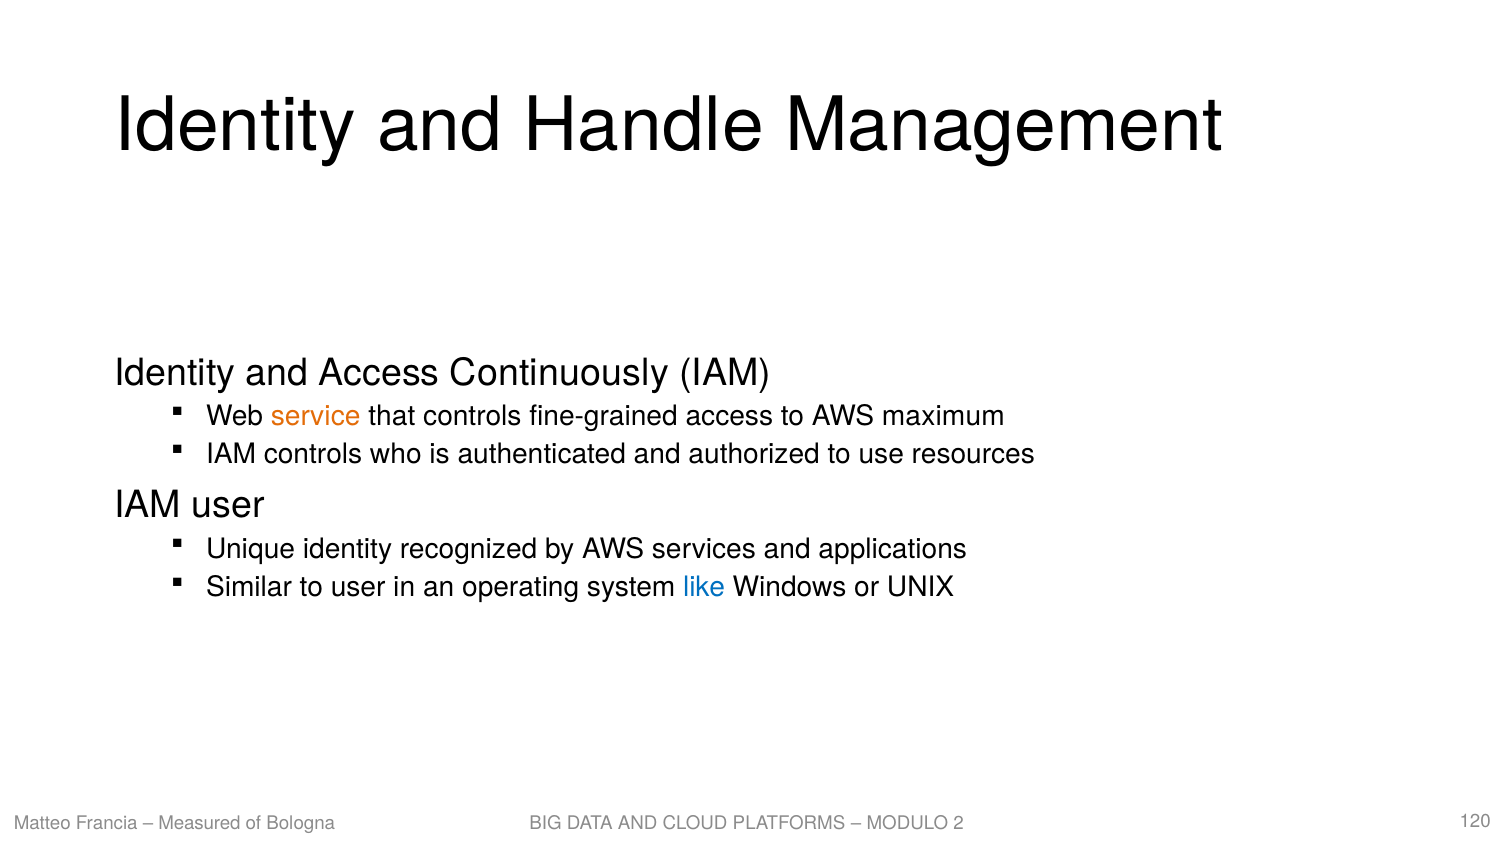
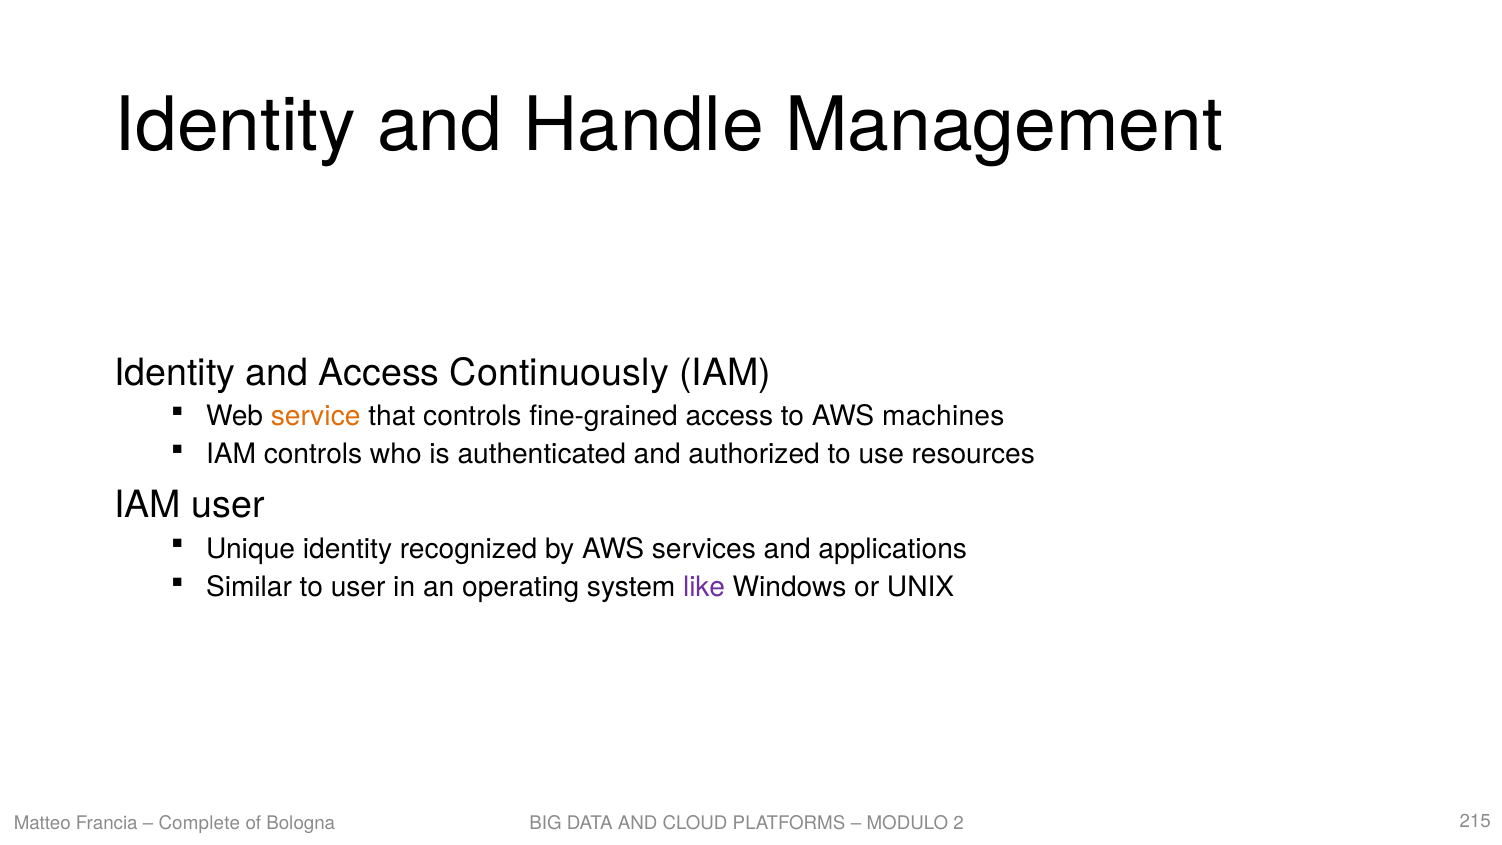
maximum: maximum -> machines (943, 416)
like colour: blue -> purple (704, 587)
Measured: Measured -> Complete (199, 824)
120: 120 -> 215 (1475, 822)
